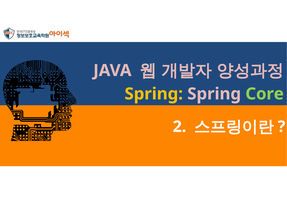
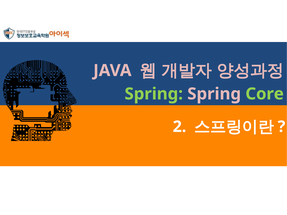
Spring colour: yellow -> light green (154, 94)
